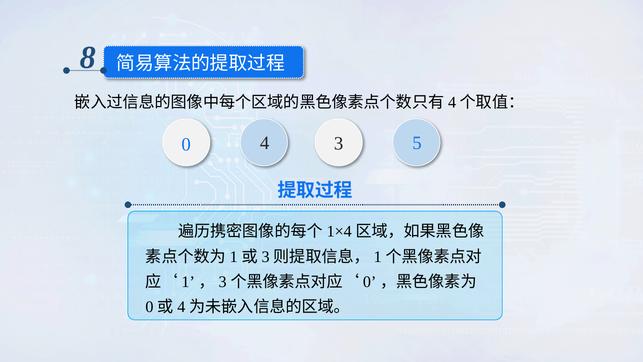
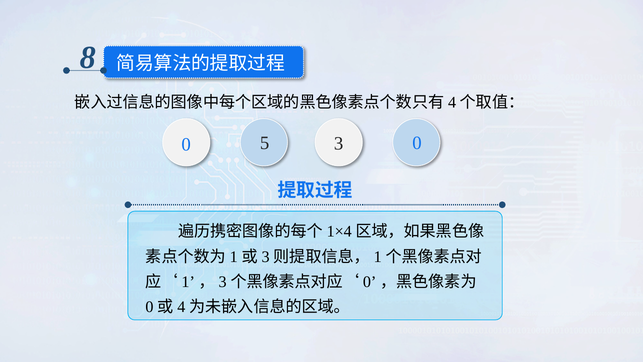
4: 4 -> 5 (265, 143)
3 5: 5 -> 0 (417, 143)
